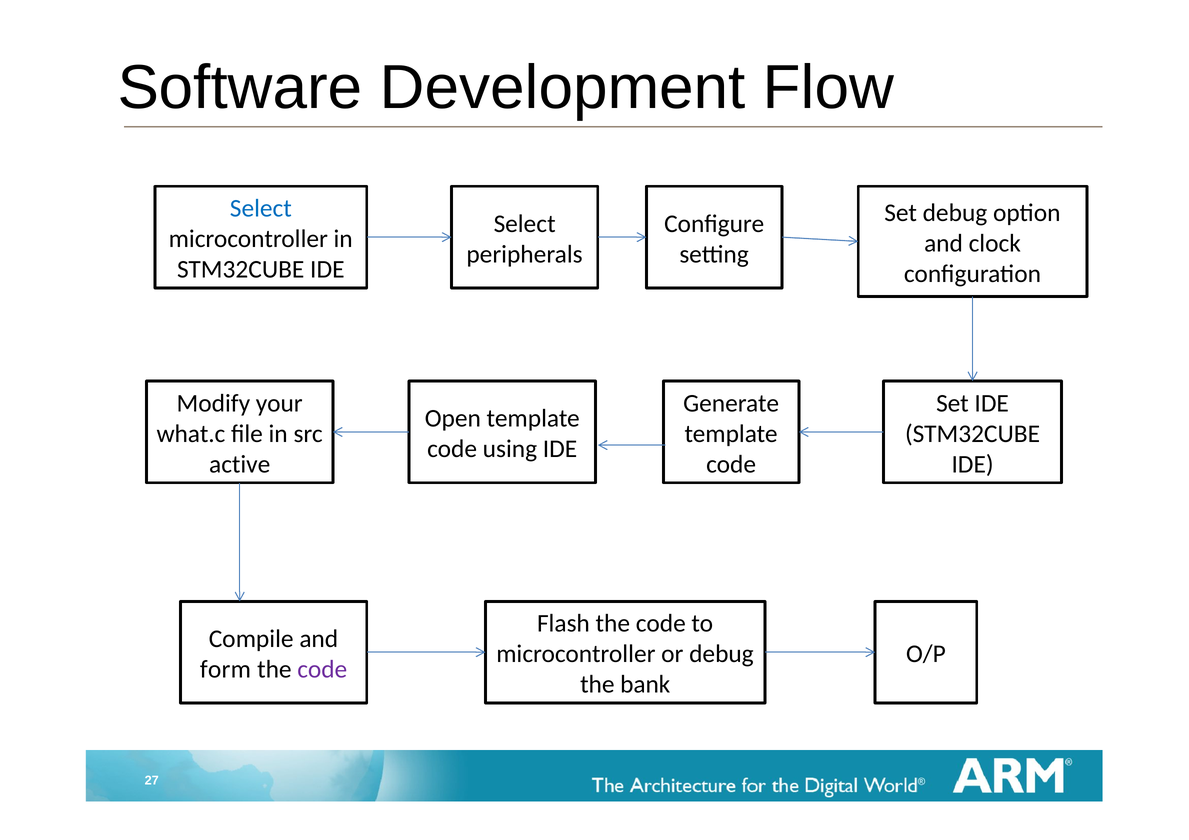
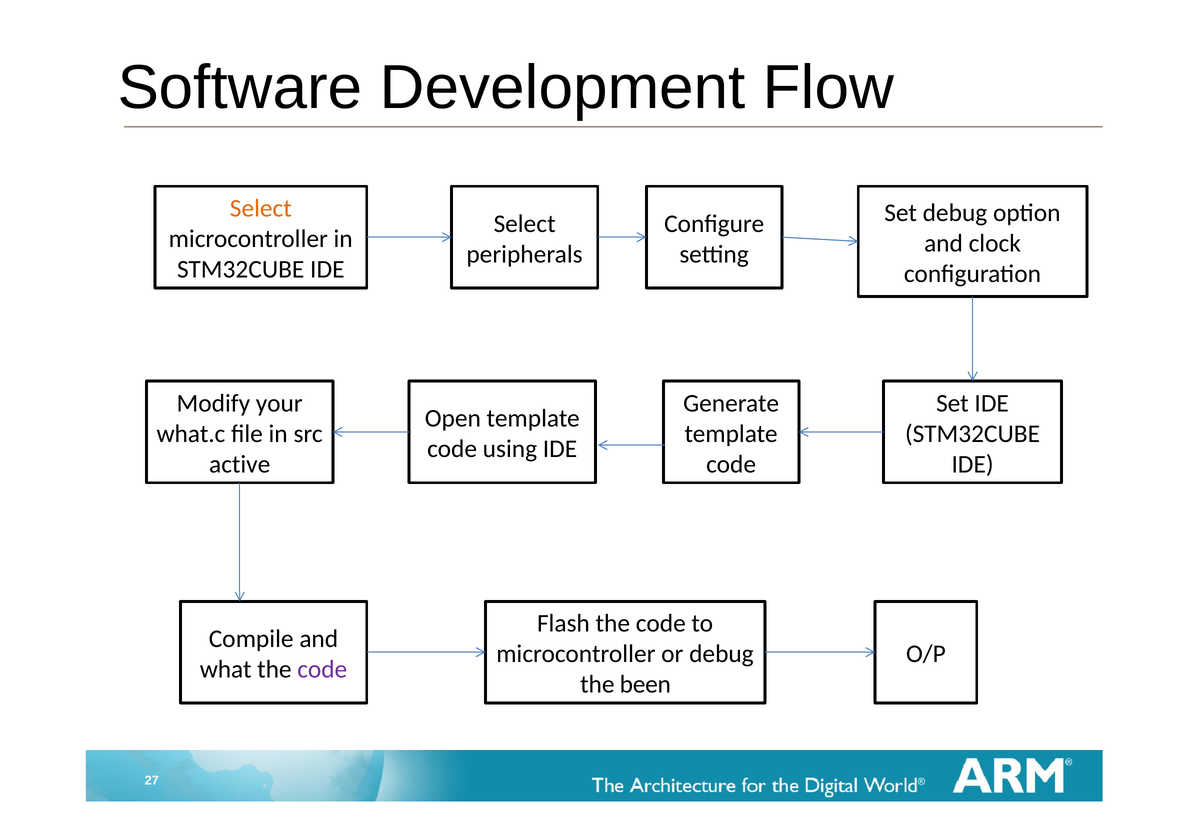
Select colour: blue -> orange (261, 208)
form: form -> what (226, 669)
bank: bank -> been (645, 685)
